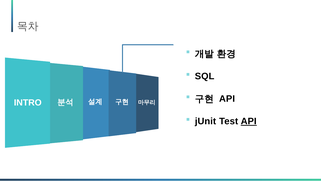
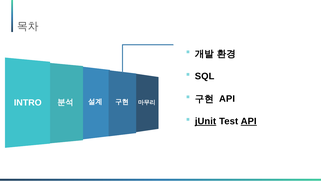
jUnit underline: none -> present (205, 121)
